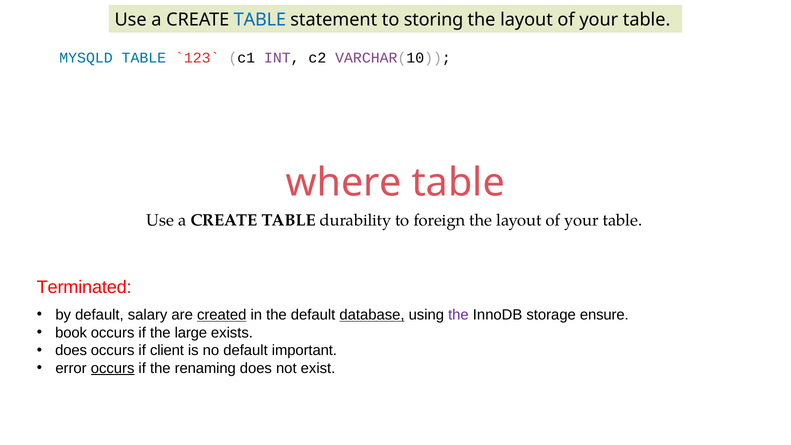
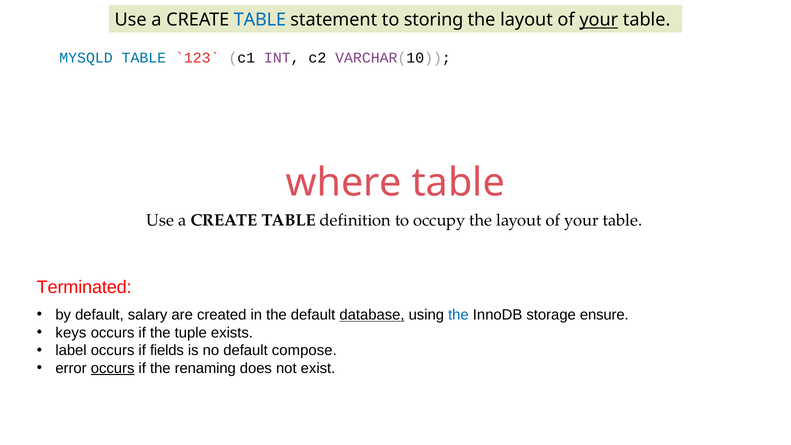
your underline: none -> present (599, 20)
durability: durability -> definition (355, 220)
foreign: foreign -> occupy (439, 220)
created underline: present -> none (222, 315)
the colour: purple -> blue (458, 315)
book: book -> keys (71, 333)
large: large -> tuple (191, 333)
does: does -> label (71, 350)
client: client -> fields (167, 350)
important: important -> compose (304, 350)
